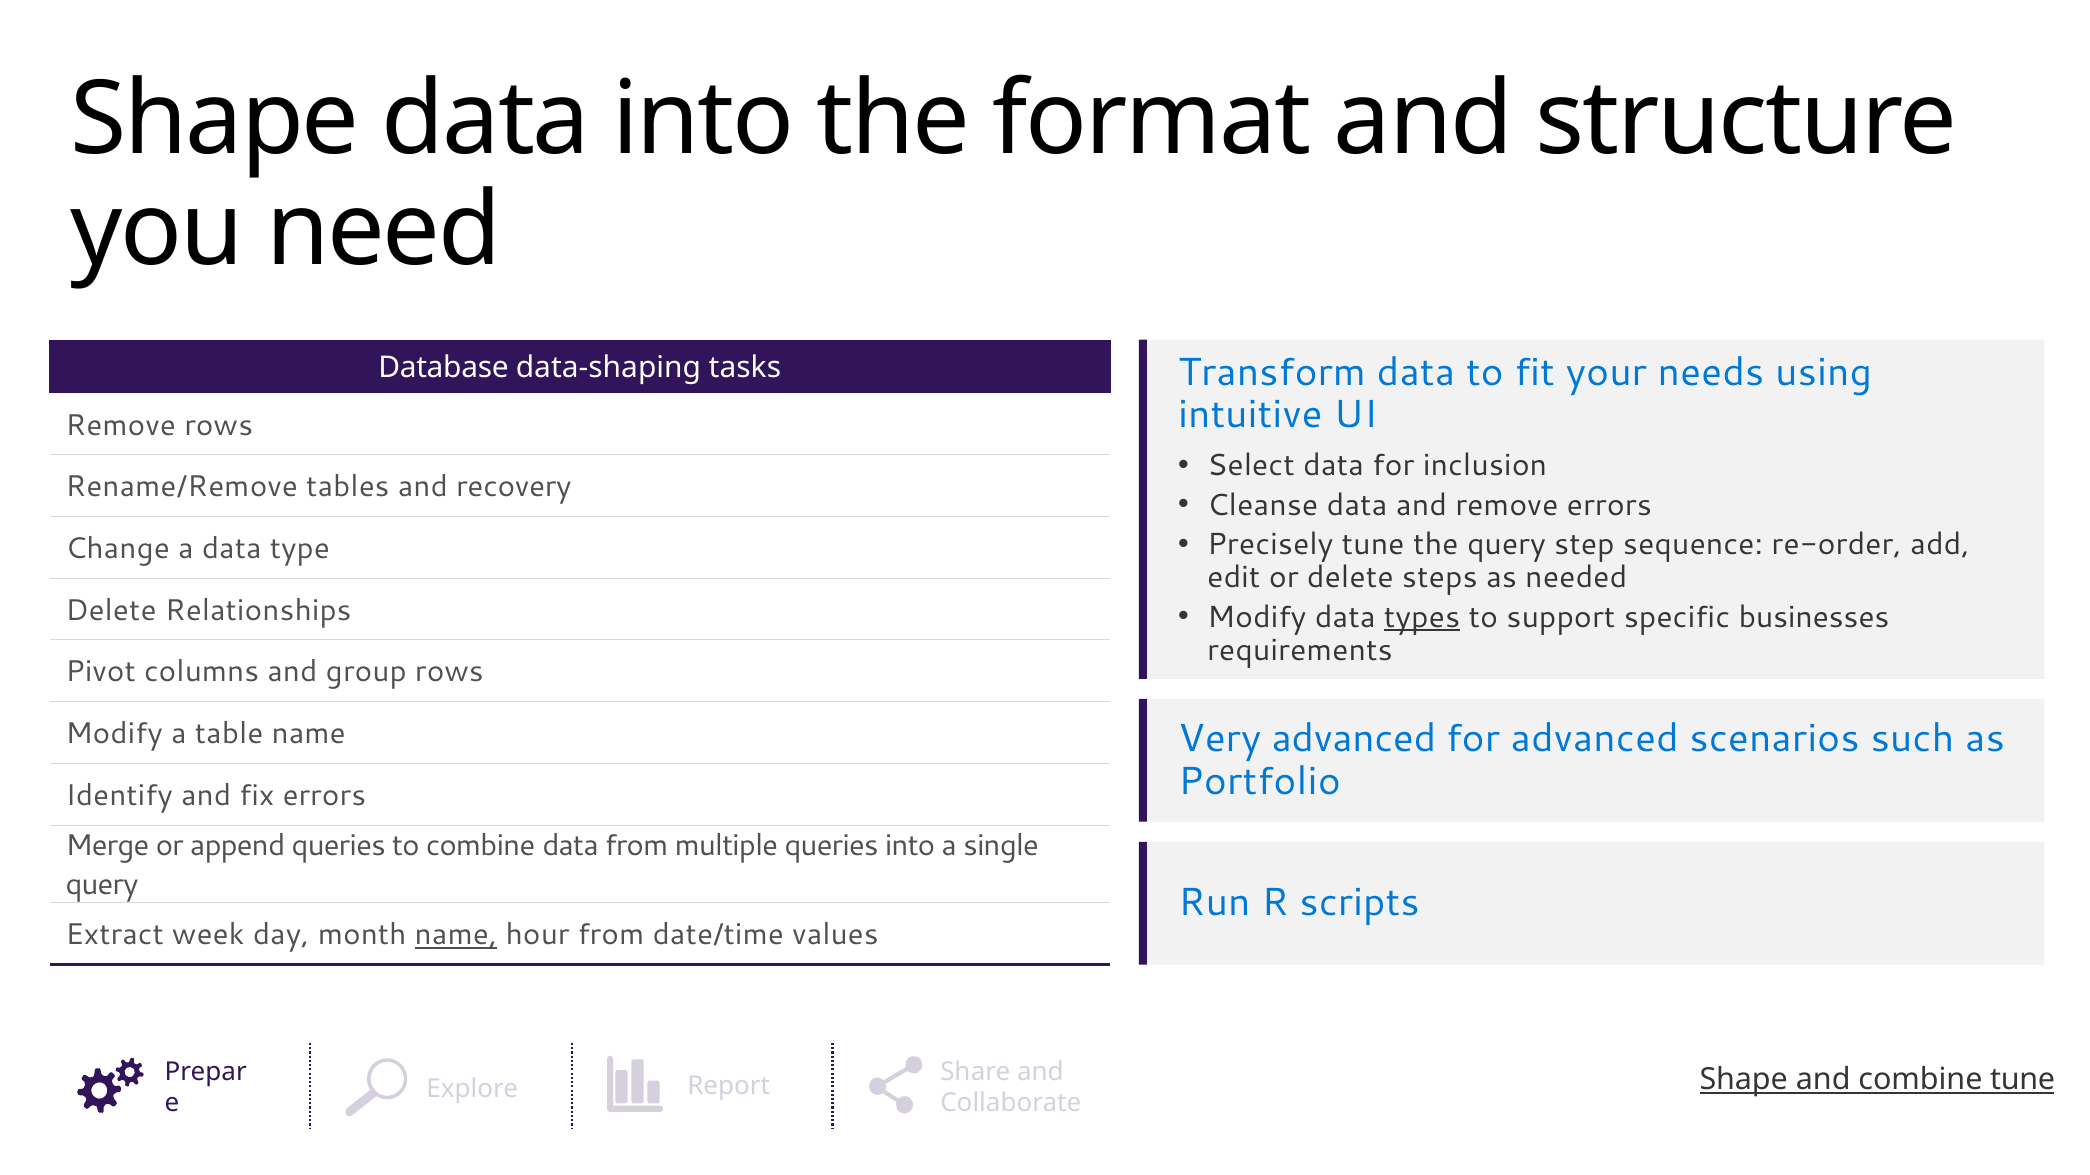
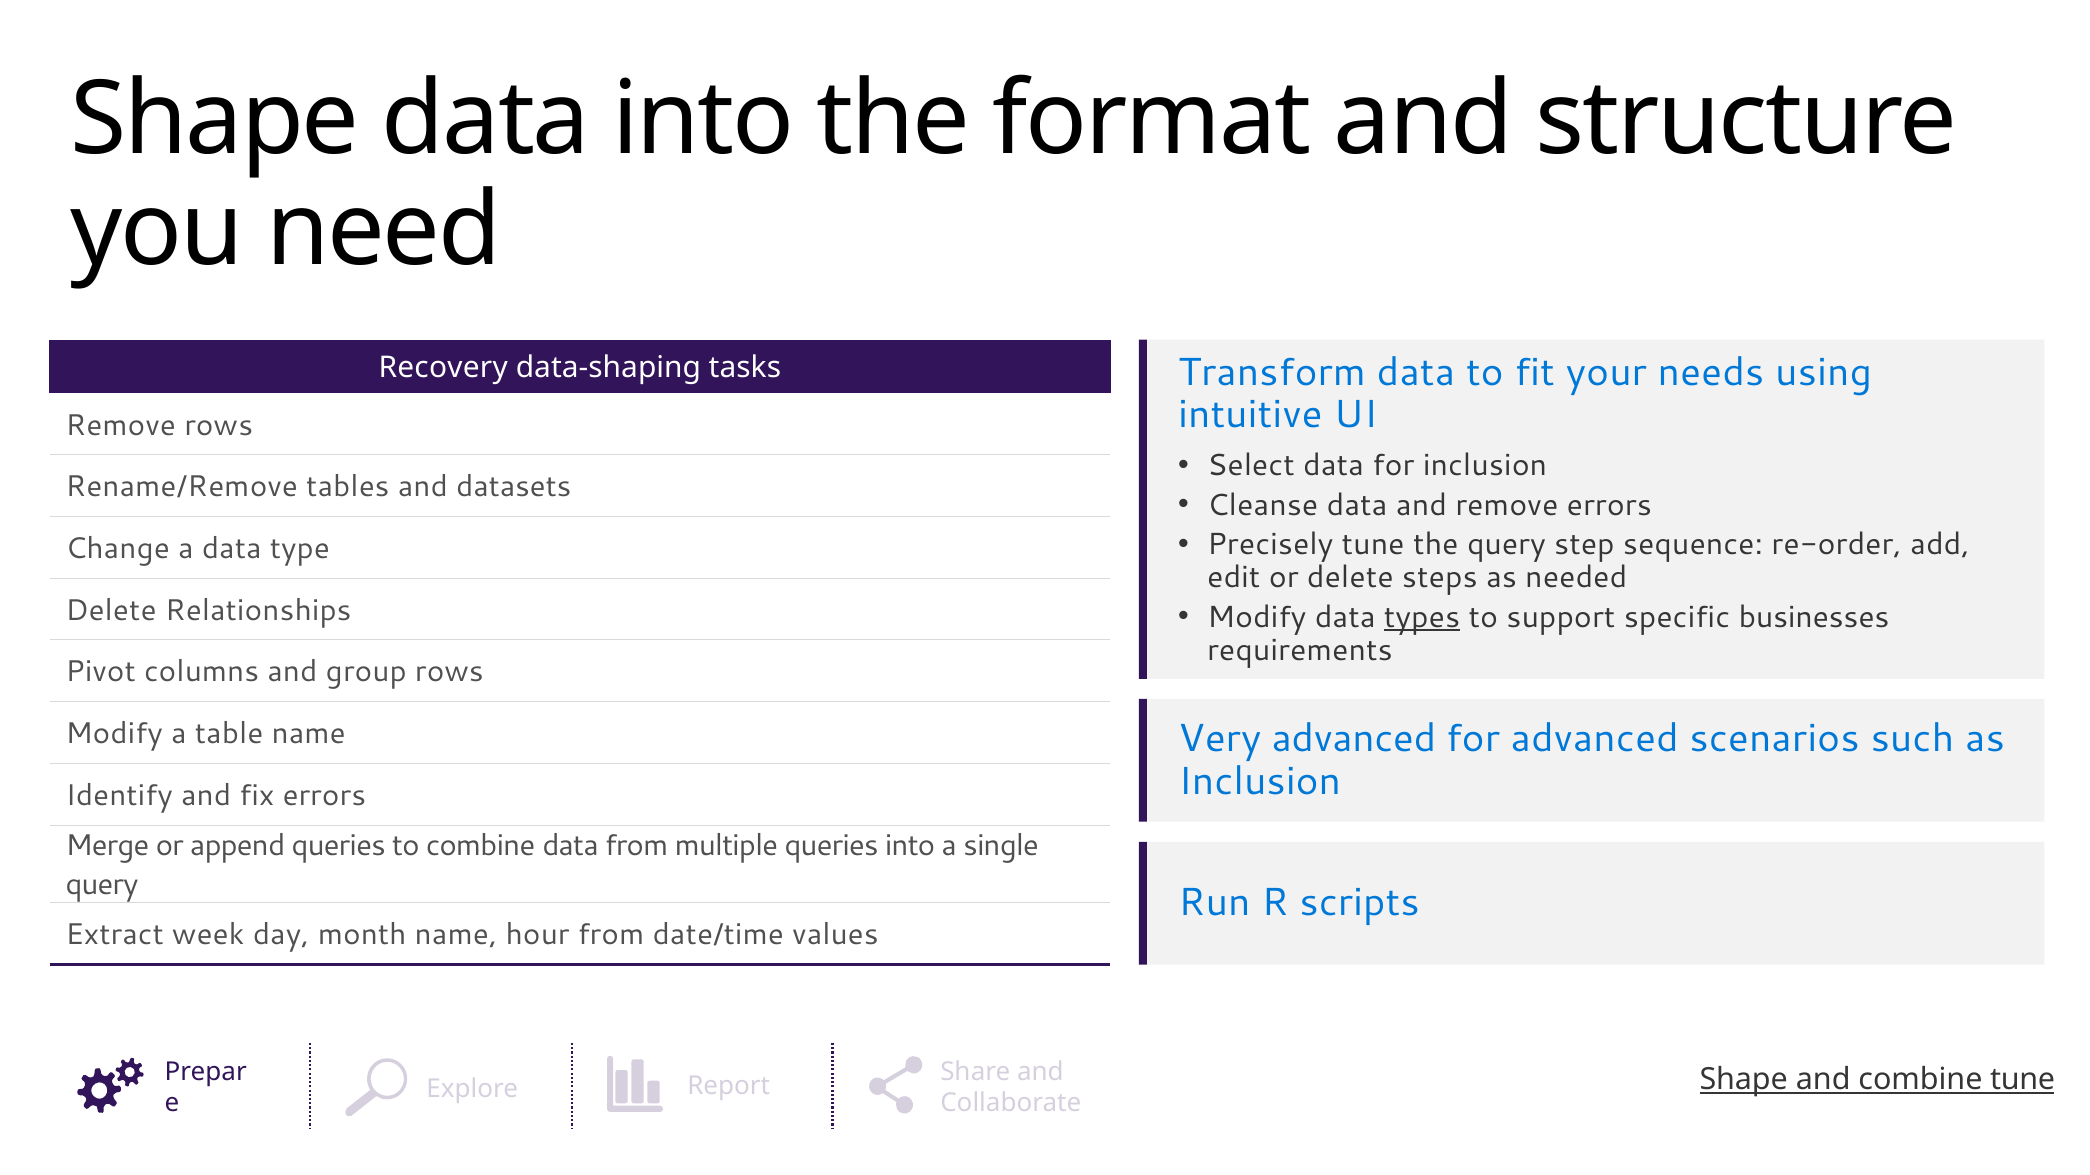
Database: Database -> Recovery (443, 368)
recovery: recovery -> datasets (514, 487)
Portfolio: Portfolio -> Inclusion (1260, 782)
name underline: present -> none (456, 935)
